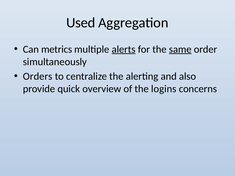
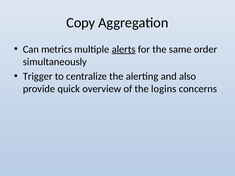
Used: Used -> Copy (81, 23)
same underline: present -> none (180, 49)
Orders: Orders -> Trigger (38, 76)
